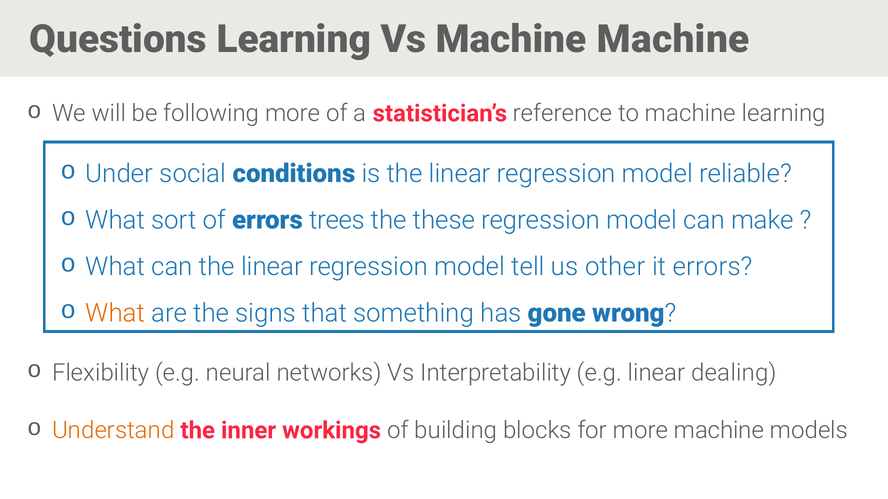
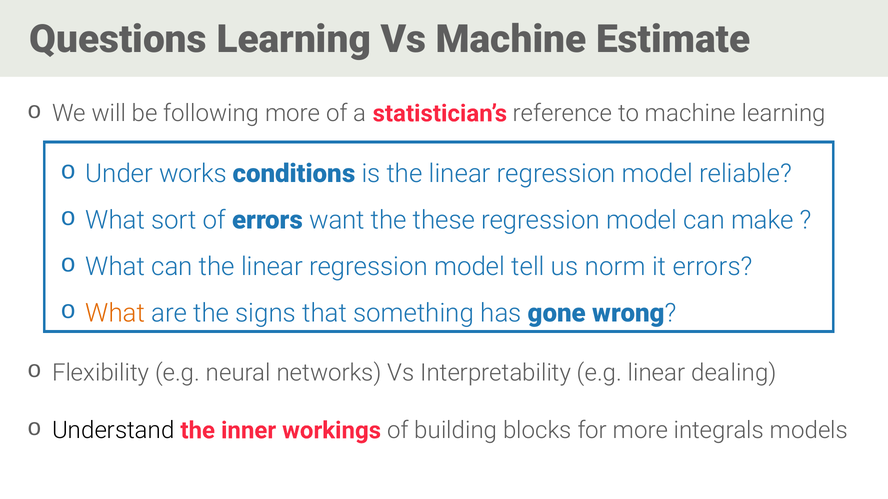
Machine Machine: Machine -> Estimate (673, 39)
social: social -> works (193, 174)
trees: trees -> want (337, 220)
other: other -> norm (615, 267)
Understand colour: orange -> black (113, 431)
more machine: machine -> integrals (719, 431)
